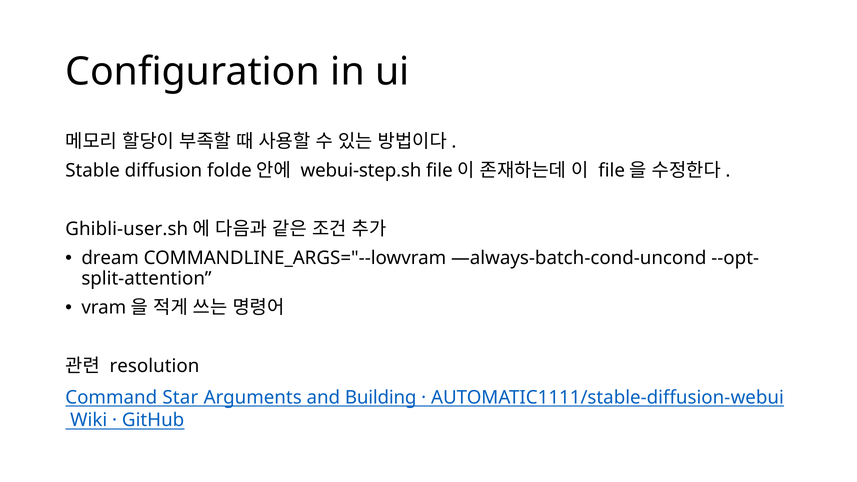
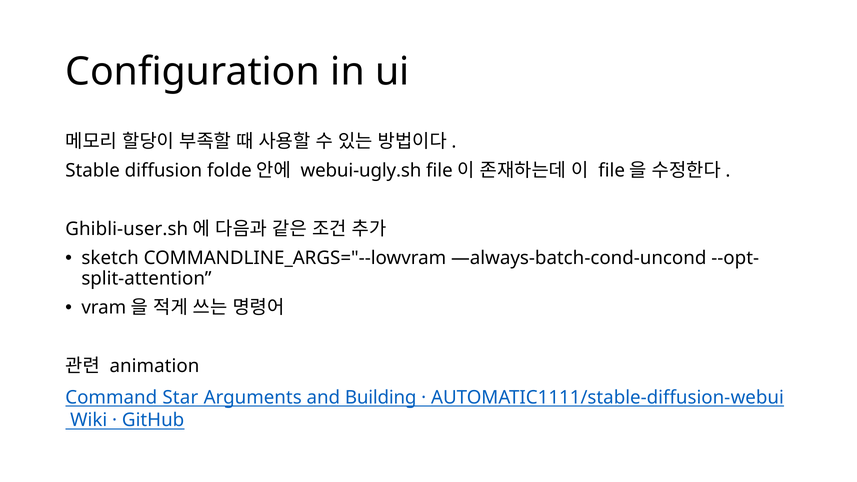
webui-step.sh: webui-step.sh -> webui-ugly.sh (361, 171)
dream: dream -> sketch (110, 258)
resolution: resolution -> animation (154, 366)
